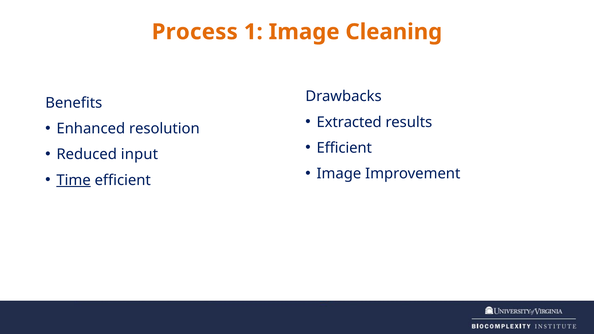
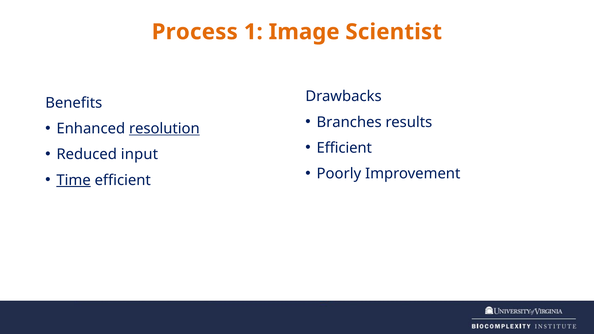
Cleaning: Cleaning -> Scientist (394, 32)
Extracted: Extracted -> Branches (349, 122)
resolution underline: none -> present (164, 129)
Image: Image -> Poorly (339, 174)
